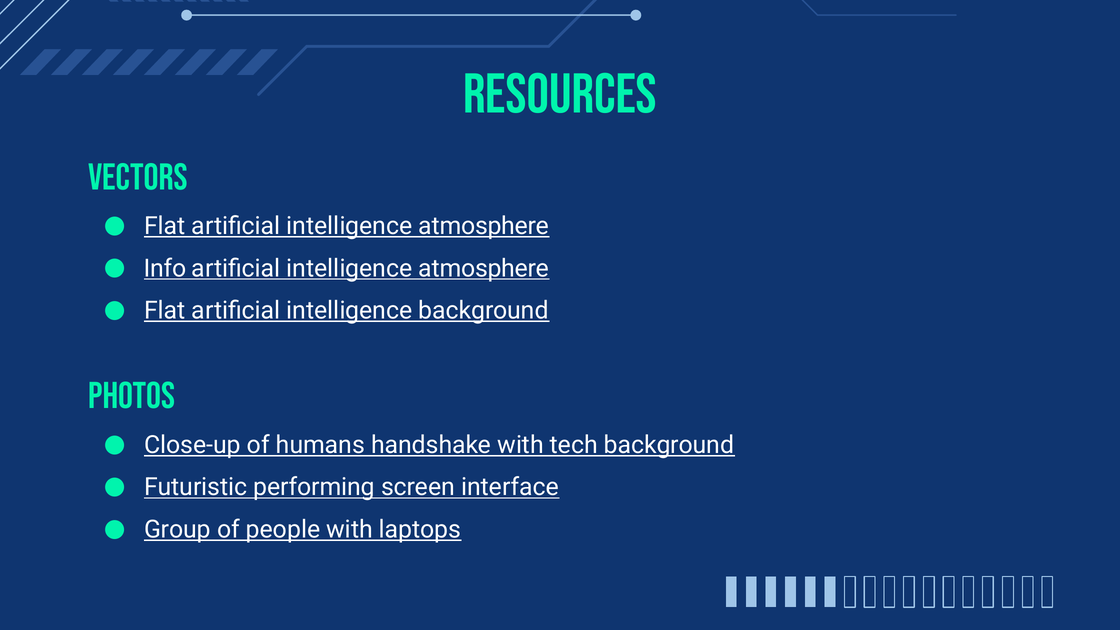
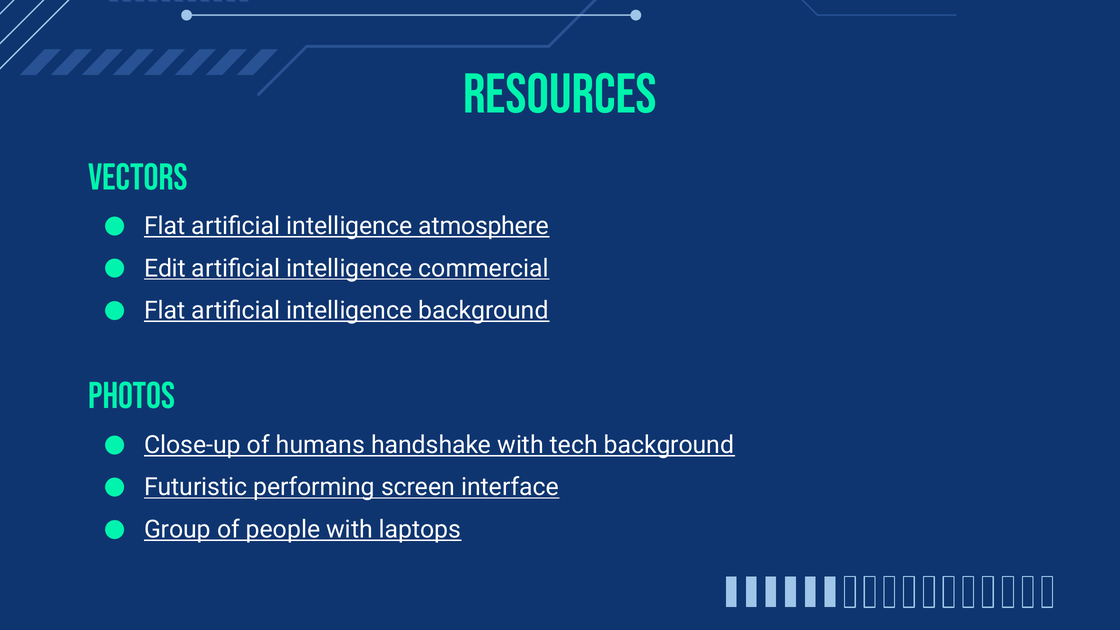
Info: Info -> Edit (165, 268)
atmosphere: atmosphere -> commercial (484, 268)
